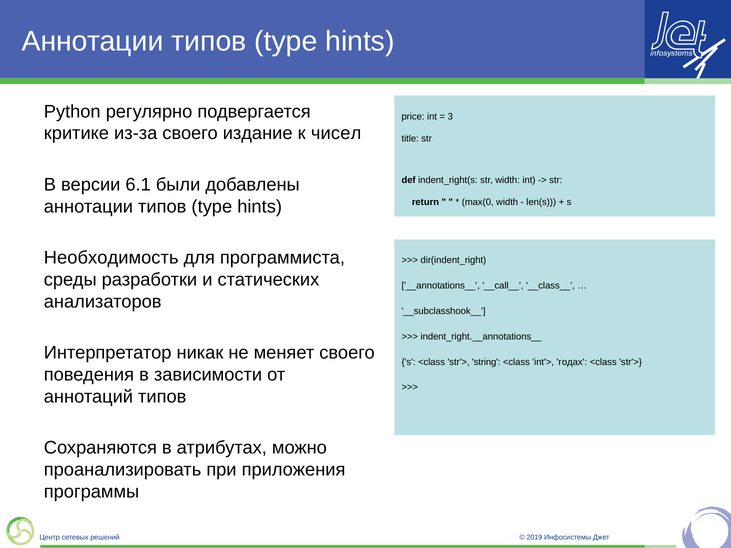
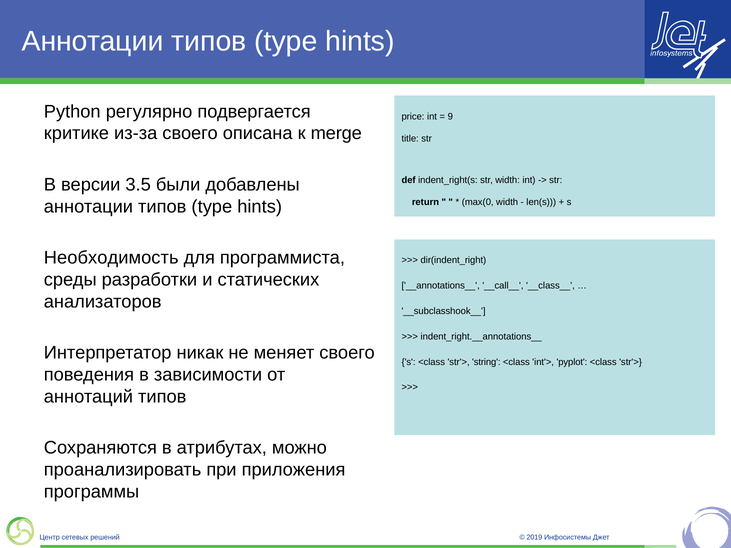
3: 3 -> 9 (450, 116)
издание: издание -> описана (258, 134)
чисел: чисел -> merge (336, 134)
6.1: 6.1 -> 3.5 (138, 185)
годах: годах -> pyplot (572, 362)
